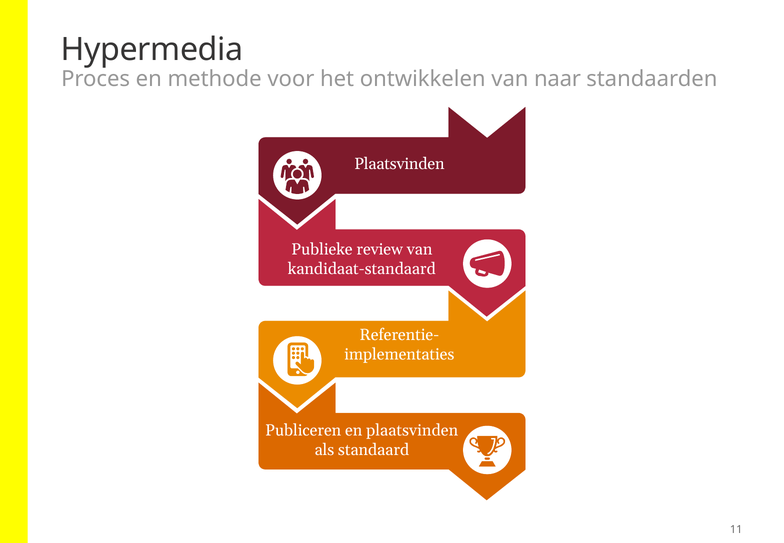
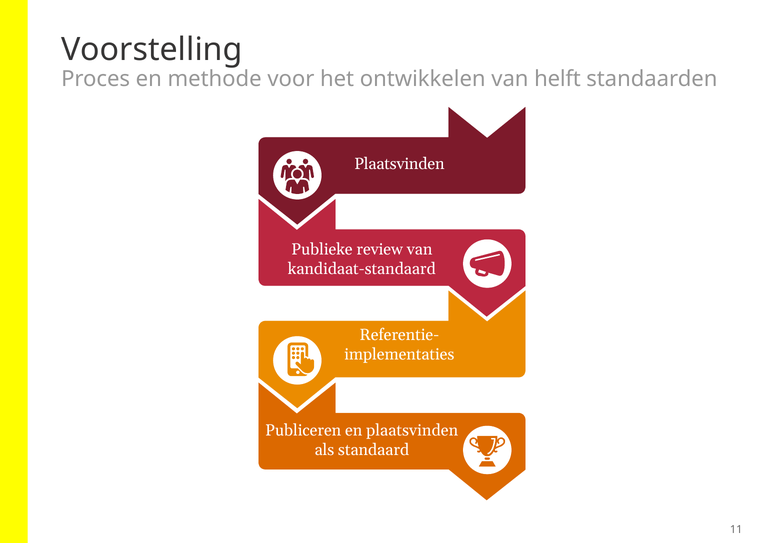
Hypermedia: Hypermedia -> Voorstelling (152, 50)
naar: naar -> helft (558, 79)
